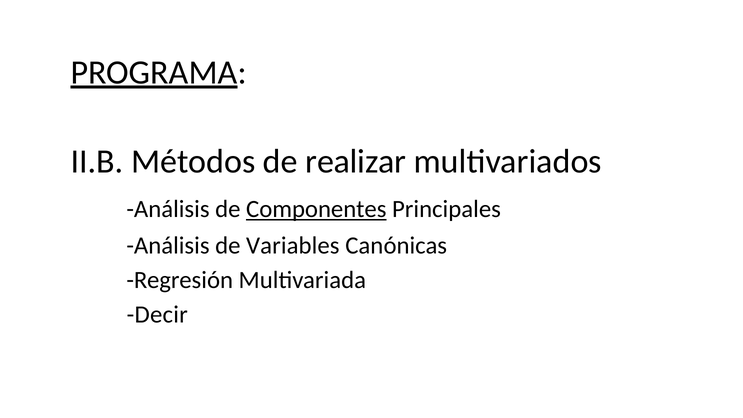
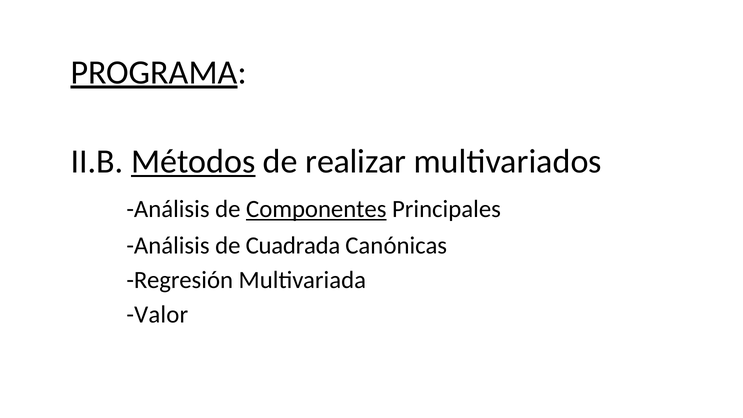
Métodos underline: none -> present (193, 161)
Variables: Variables -> Cuadrada (293, 245)
Decir: Decir -> Valor (157, 314)
